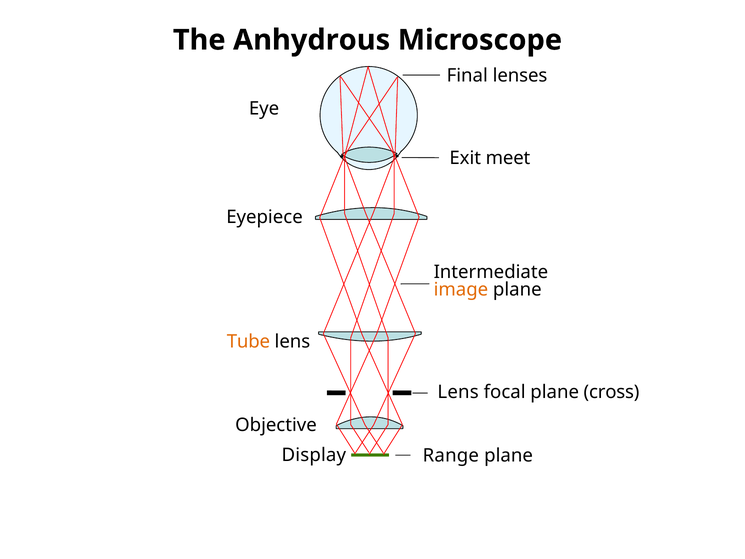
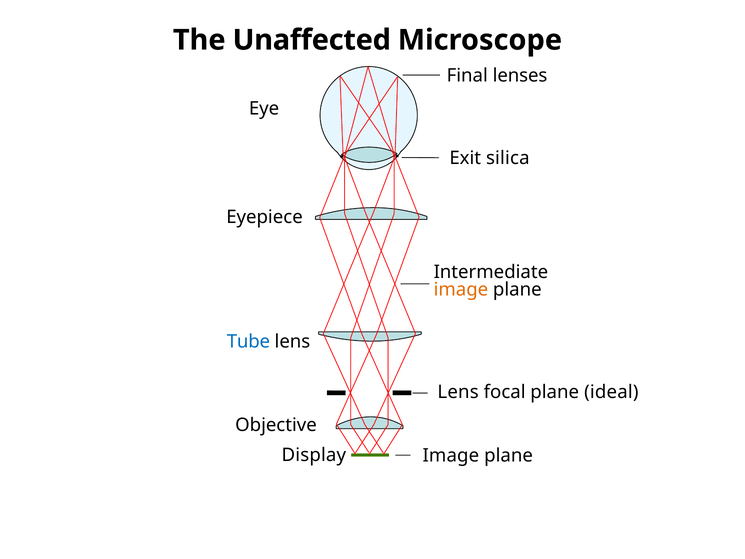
Anhydrous: Anhydrous -> Unaffected (312, 40)
meet: meet -> silica (508, 158)
Tube colour: orange -> blue (248, 341)
cross: cross -> ideal (611, 392)
Range: Range -> Image (451, 455)
